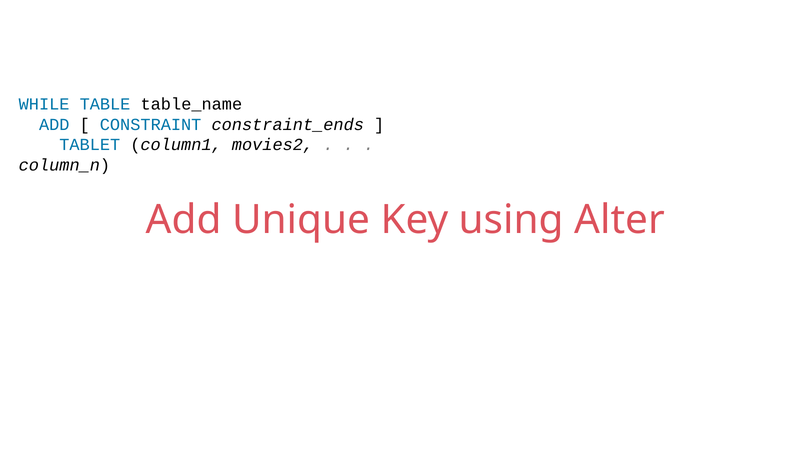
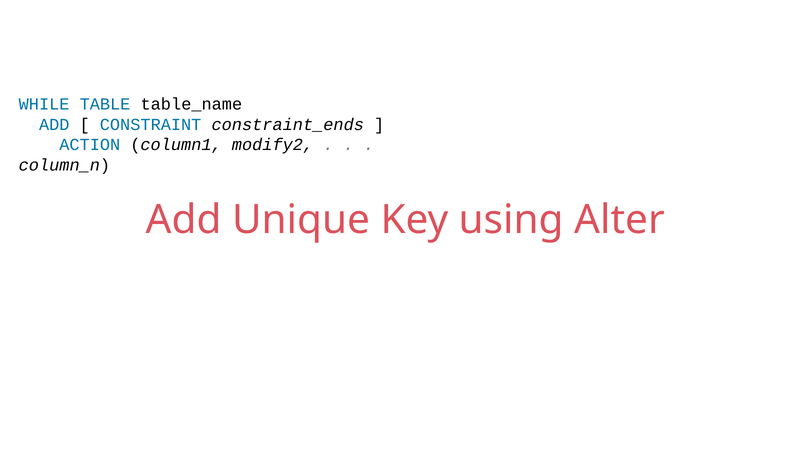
TABLET: TABLET -> ACTION (90, 145)
movies2: movies2 -> modify2 (273, 145)
